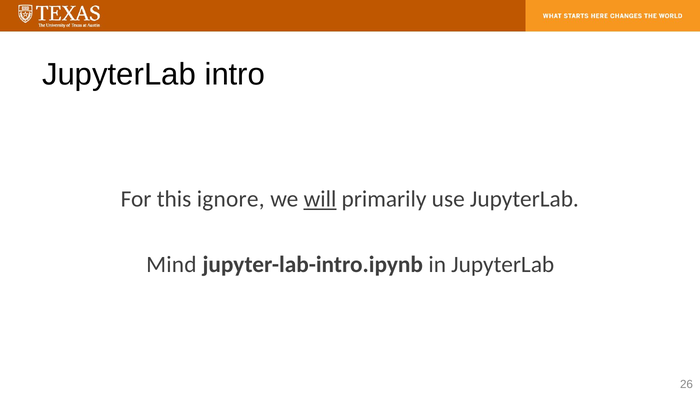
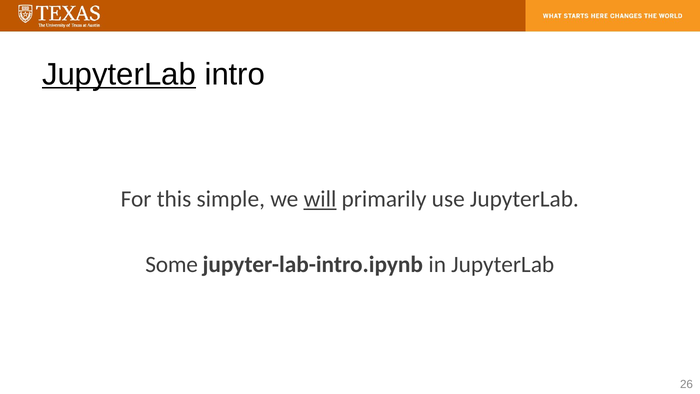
JupyterLab underline: none -> present (119, 74)
ignore: ignore -> simple (231, 199)
Mind: Mind -> Some (172, 264)
